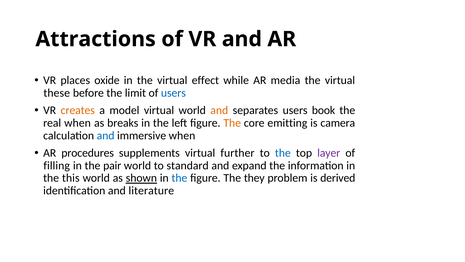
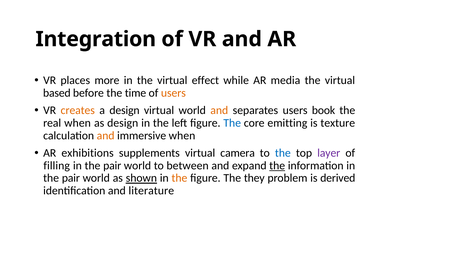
Attractions: Attractions -> Integration (96, 39)
oxide: oxide -> more (107, 80)
these: these -> based (57, 93)
limit: limit -> time (136, 93)
users colour: blue -> orange (173, 93)
a model: model -> design (124, 110)
as breaks: breaks -> design (123, 123)
The colour: orange -> blue (232, 123)
camera: camera -> texture (338, 123)
and colour: blue -> orange (106, 135)
procedures: procedures -> exhibitions (88, 153)
further: further -> camera (238, 153)
standard: standard -> between (188, 165)
the underline: none -> present (277, 165)
this: this -> pair (71, 178)
the colour: blue -> orange (179, 178)
